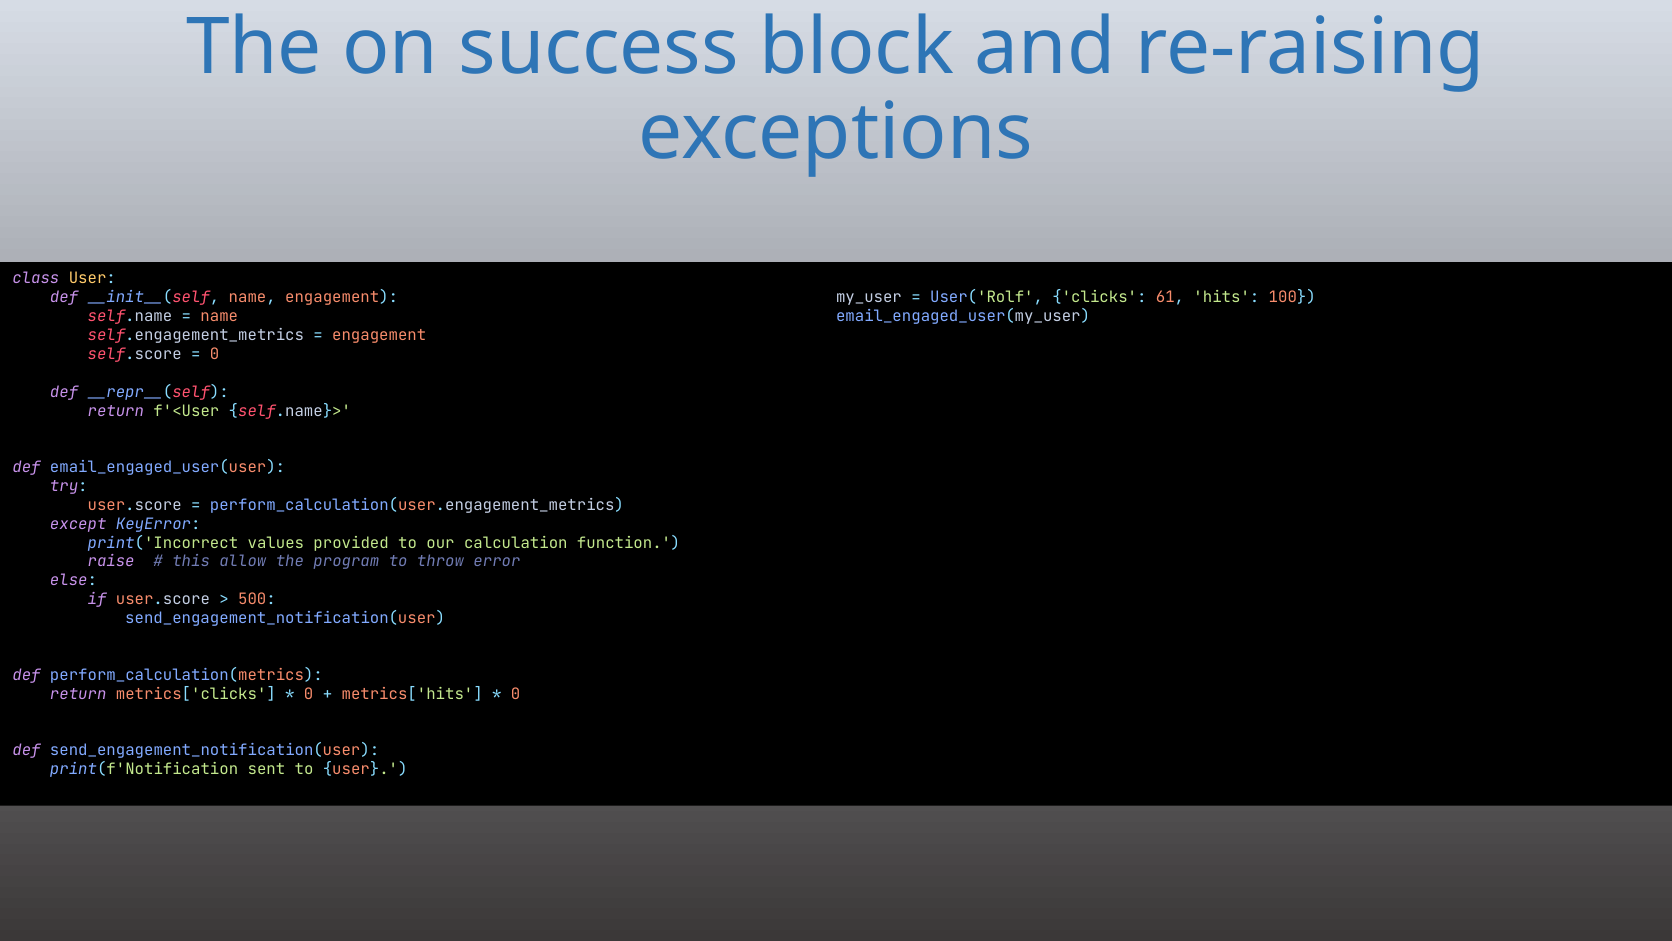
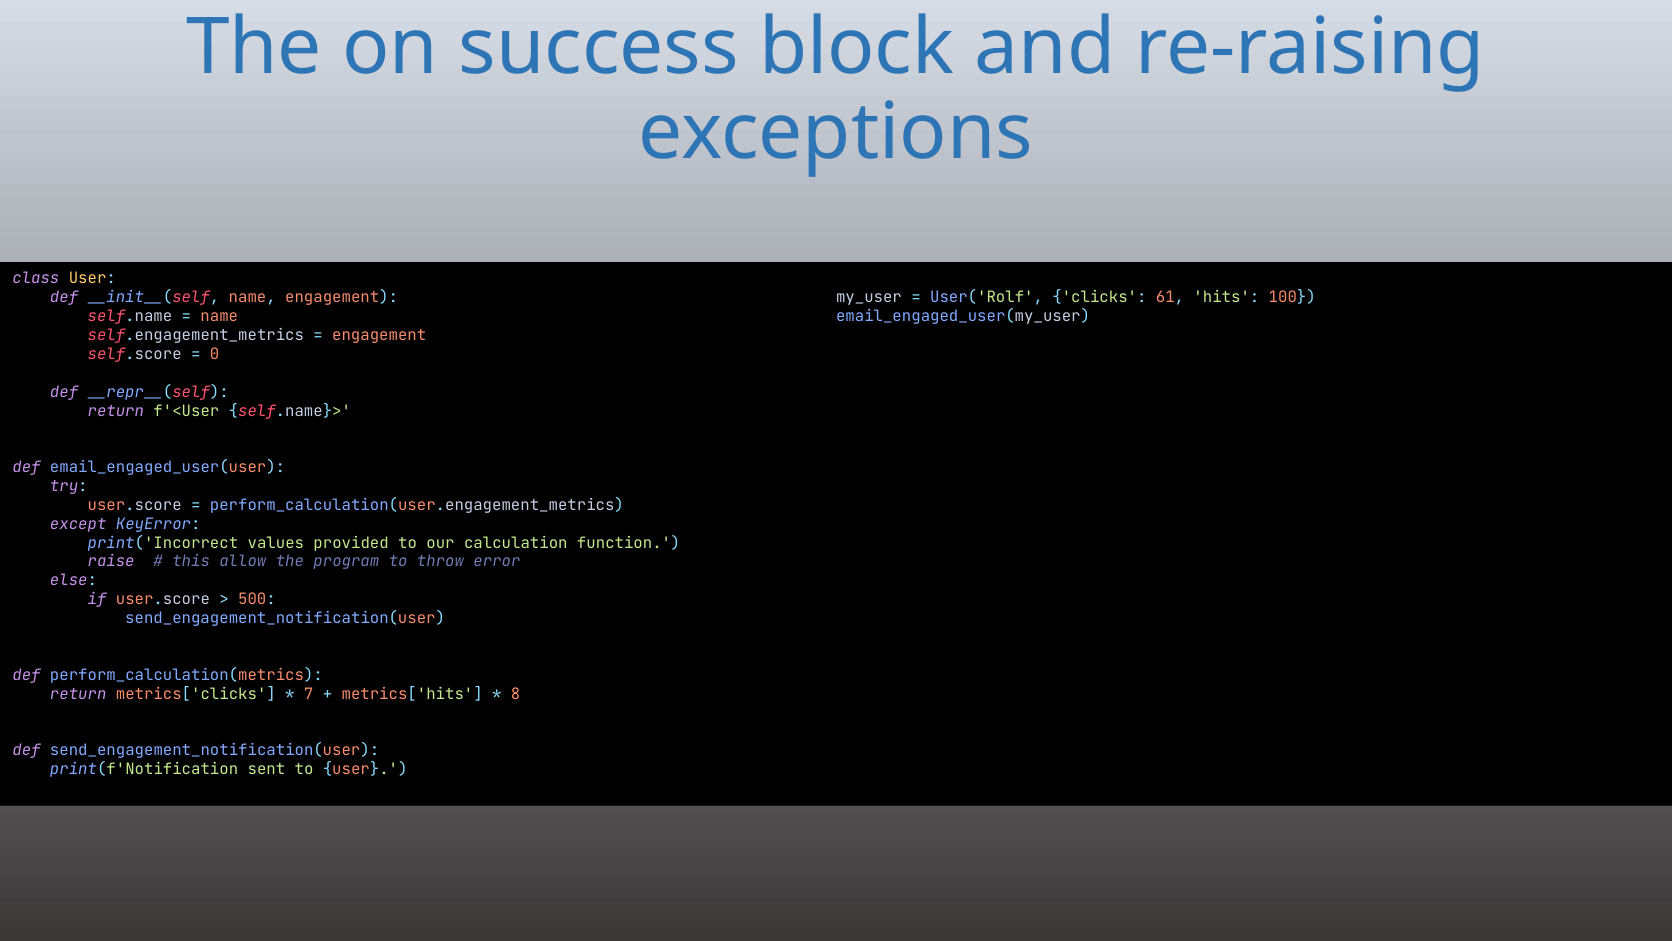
0: 0 -> 7 (309, 693)
0: 0 -> 8 (516, 693)
